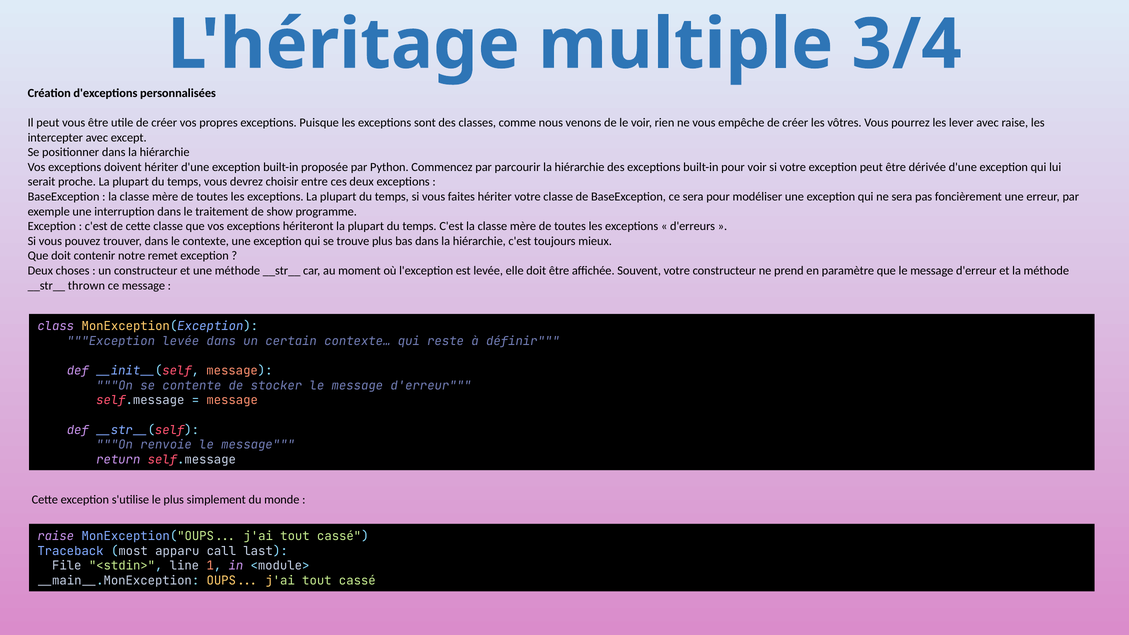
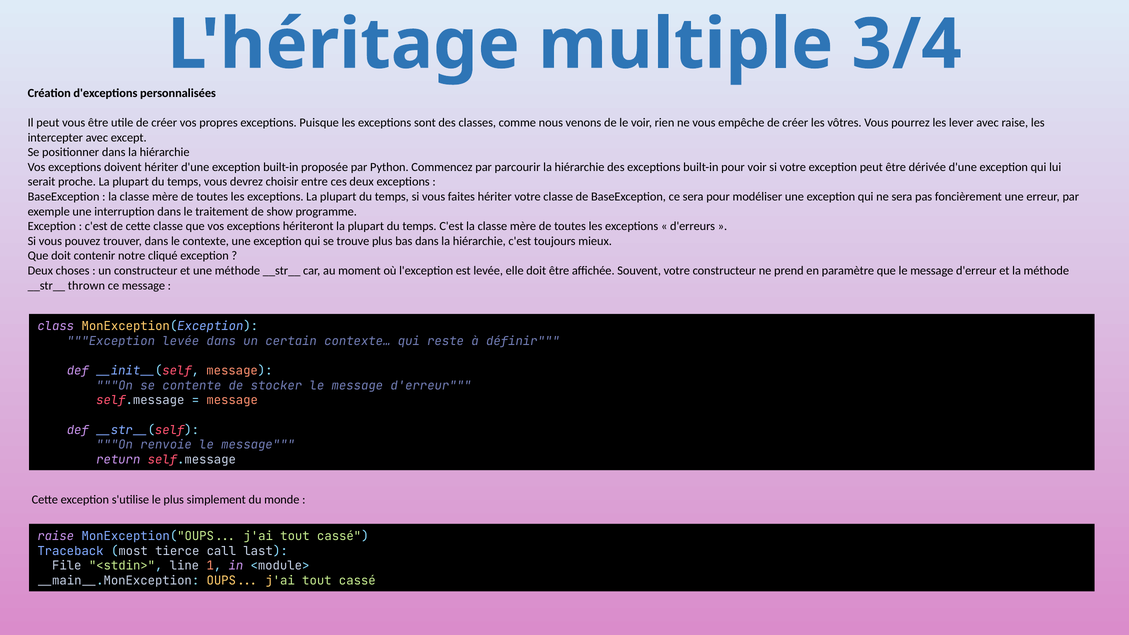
remet: remet -> cliqué (163, 256)
apparu: apparu -> tierce (177, 551)
